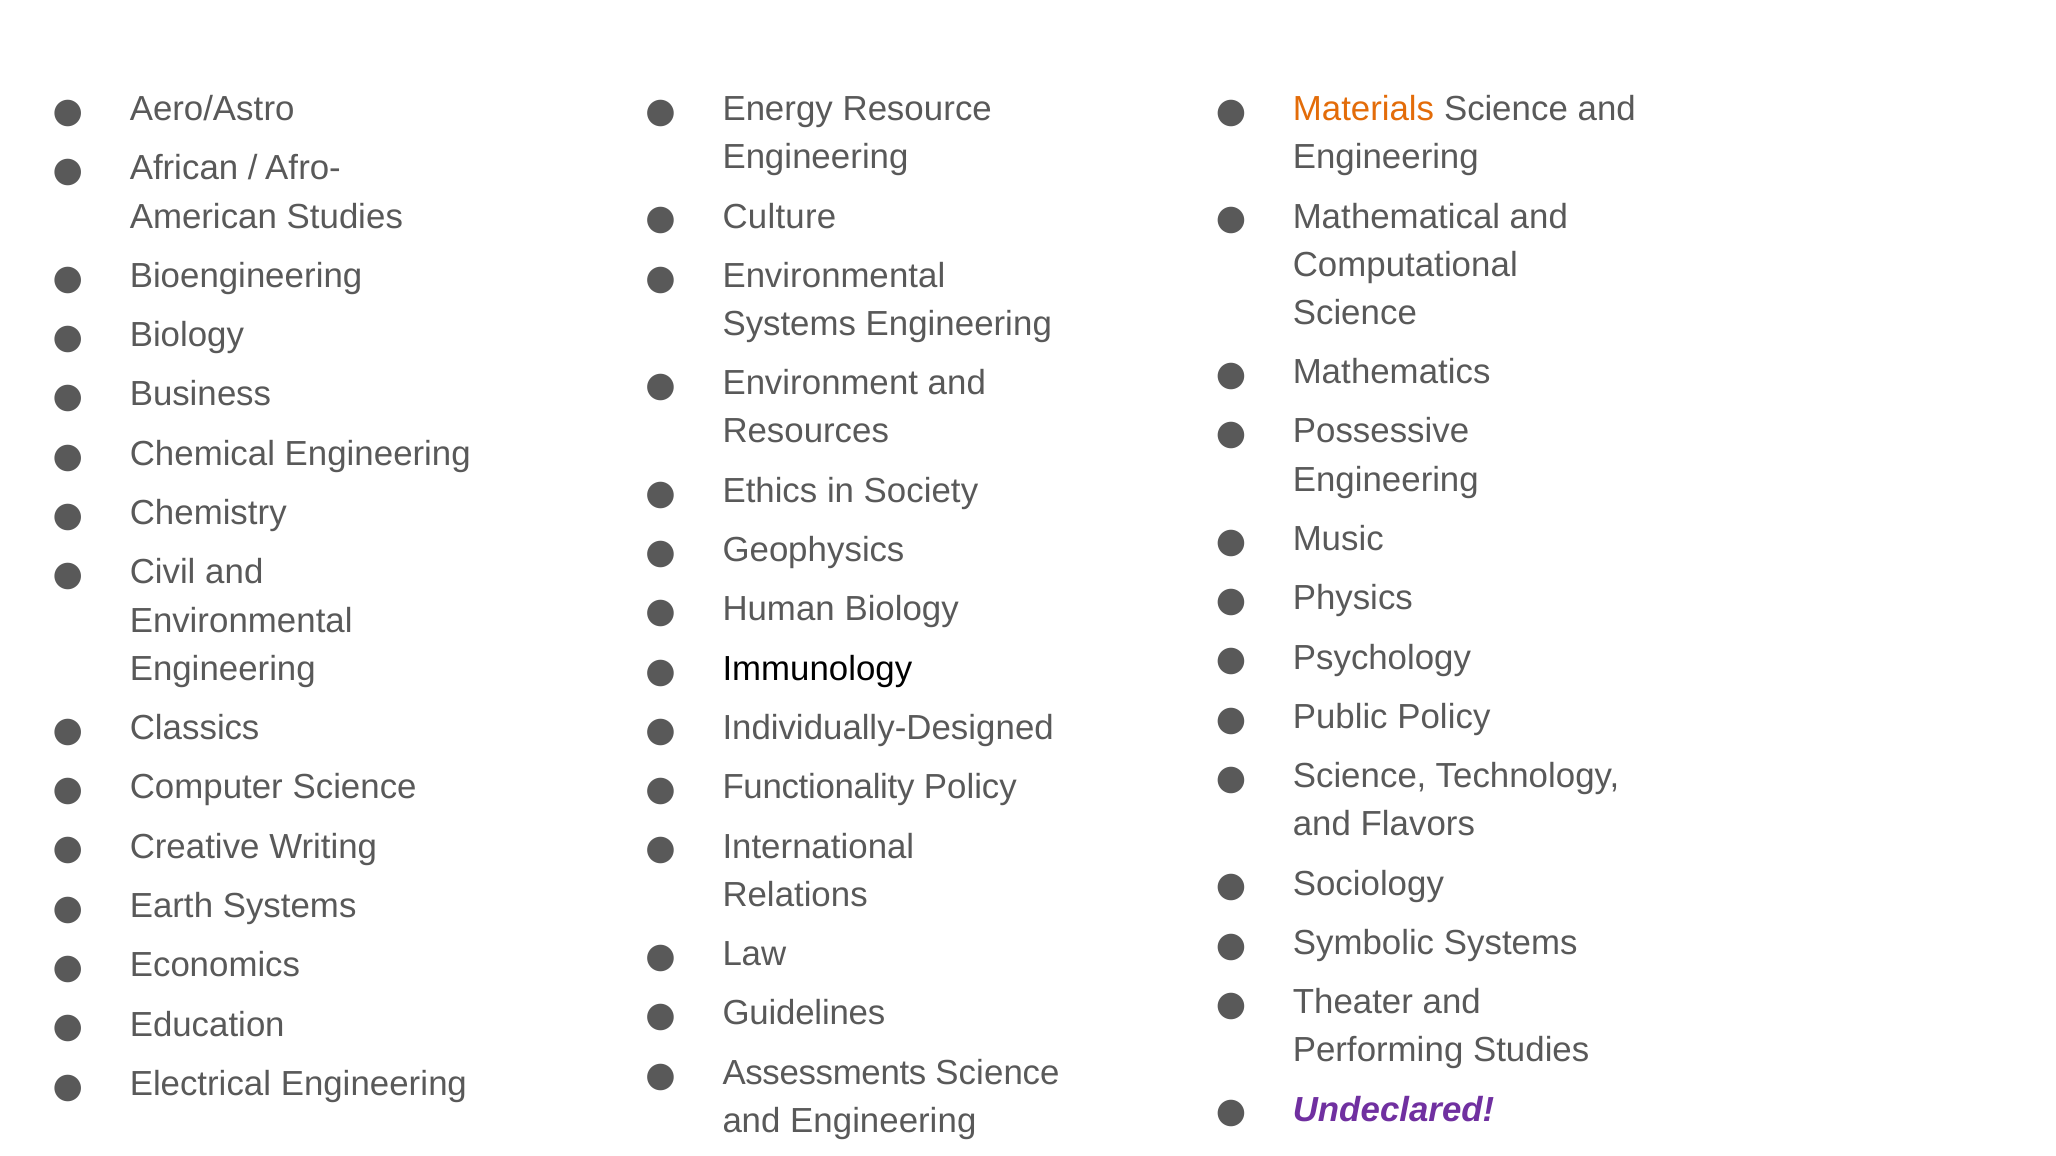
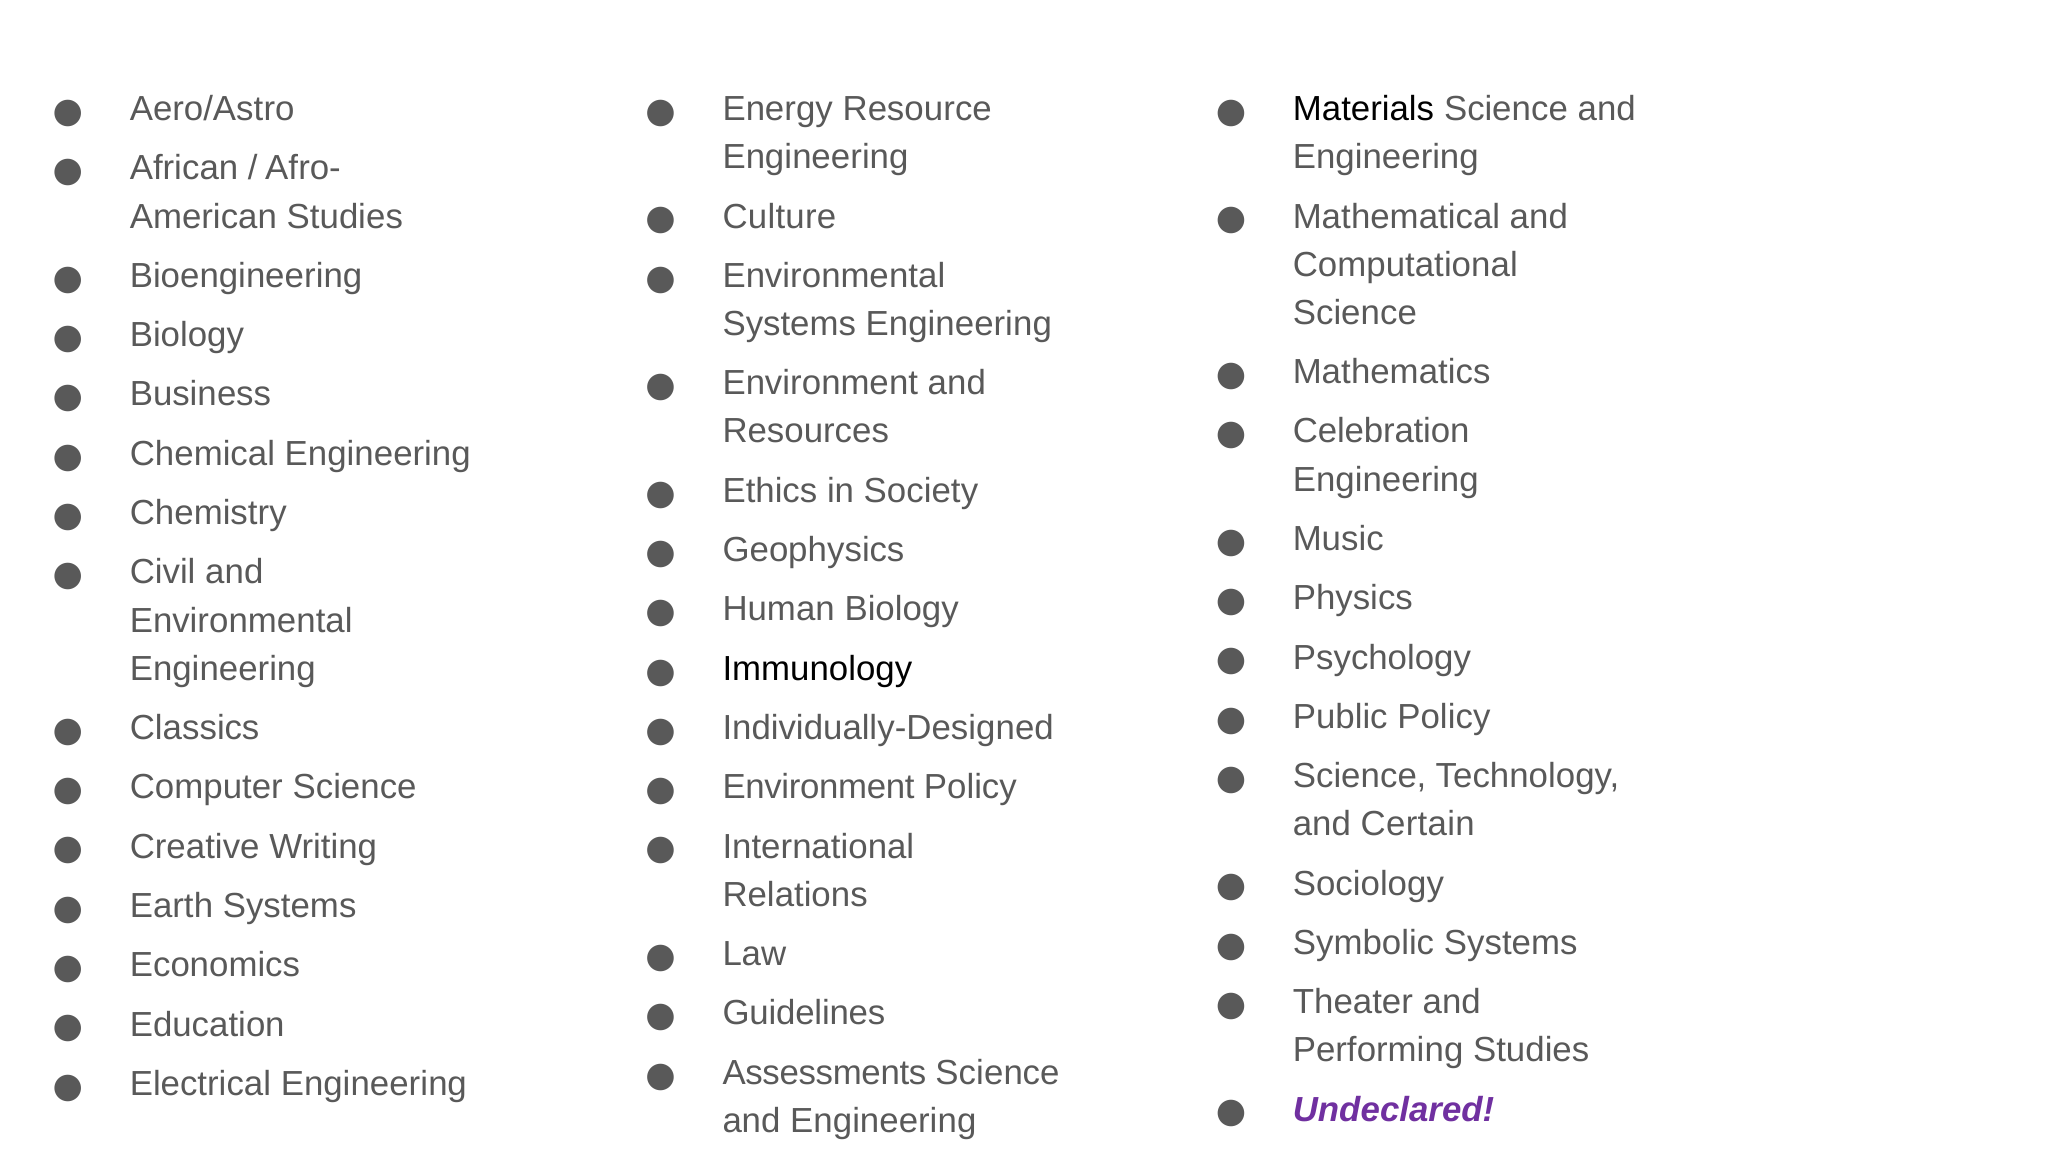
Materials colour: orange -> black (1364, 109)
Possessive: Possessive -> Celebration (1381, 432)
Functionality: Functionality -> Environment (819, 788)
Flavors: Flavors -> Certain (1418, 825)
